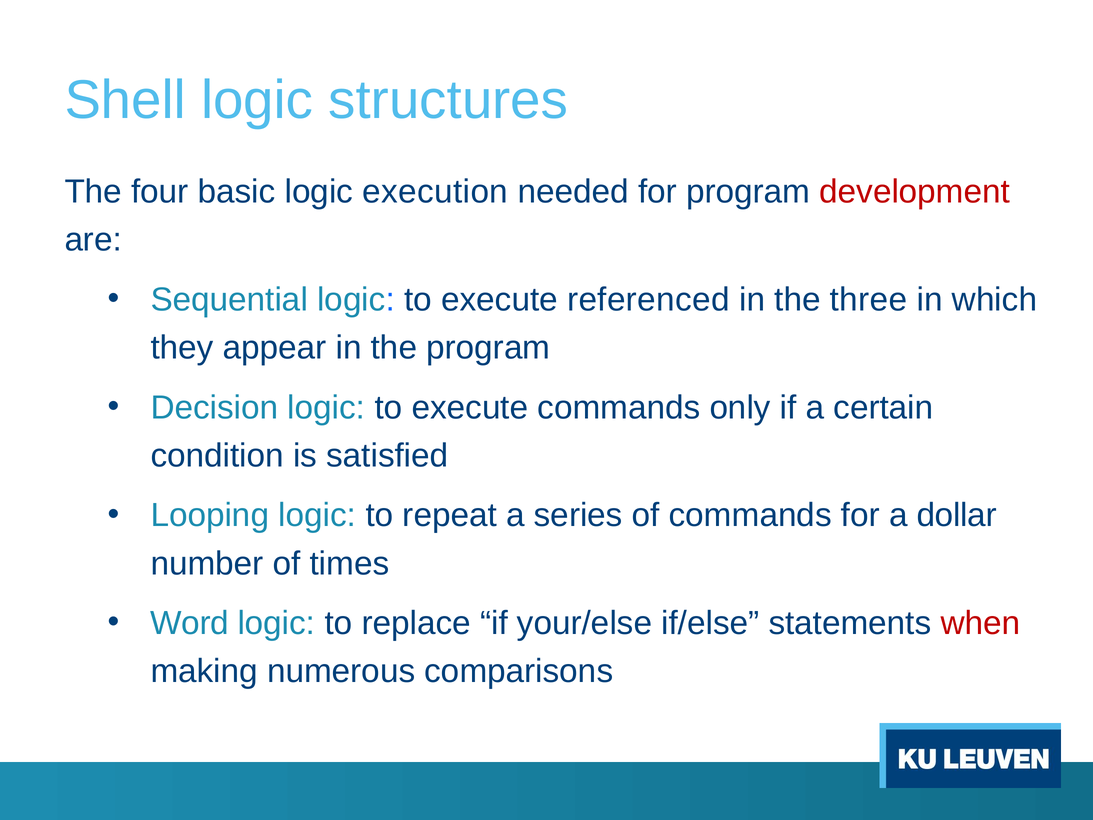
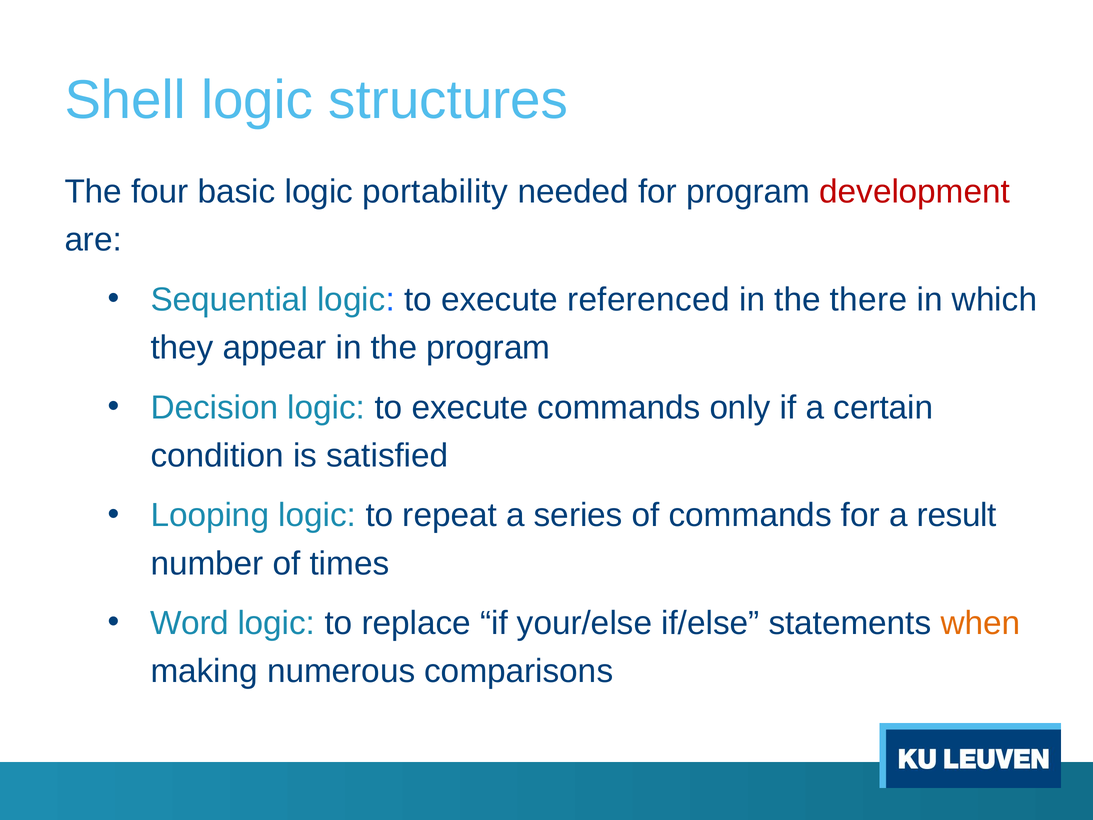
execution: execution -> portability (435, 192)
three: three -> there (869, 300)
dollar: dollar -> result (957, 515)
when colour: red -> orange (980, 623)
